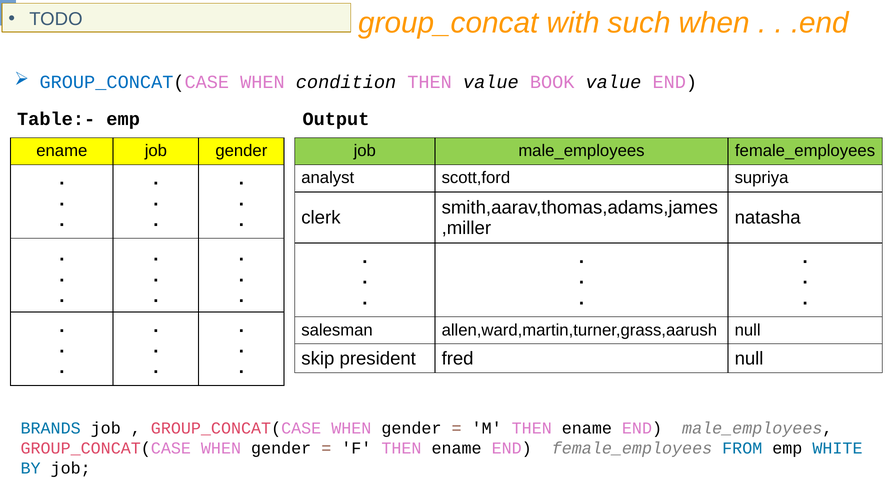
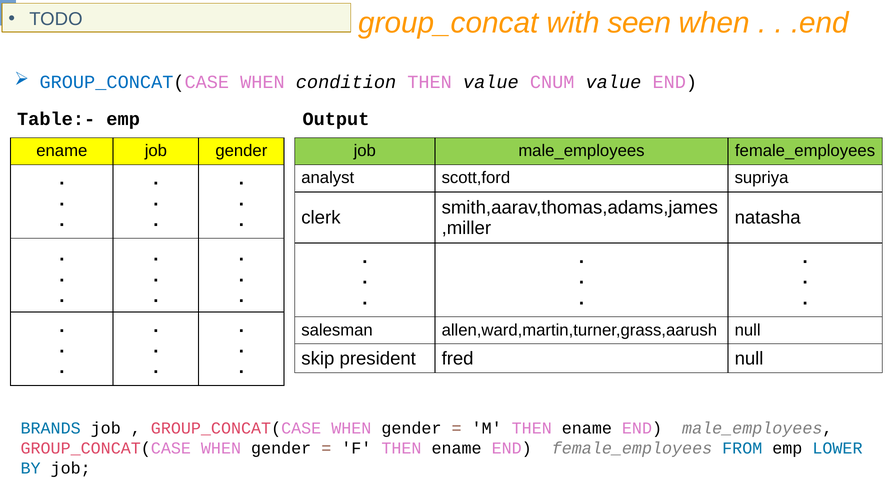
such: such -> seen (639, 23)
BOOK: BOOK -> CNUM (552, 82)
WHITE: WHITE -> LOWER (837, 448)
